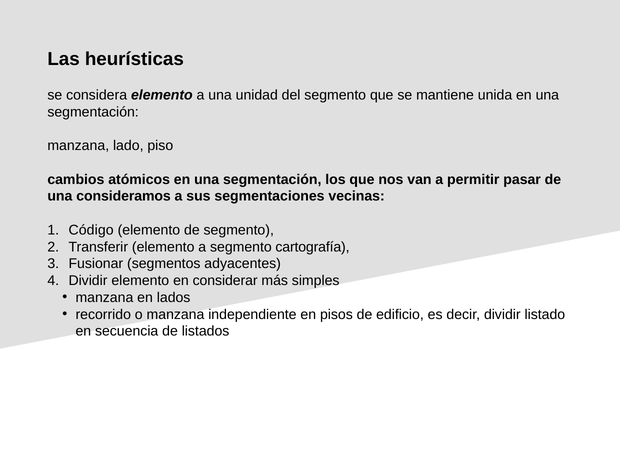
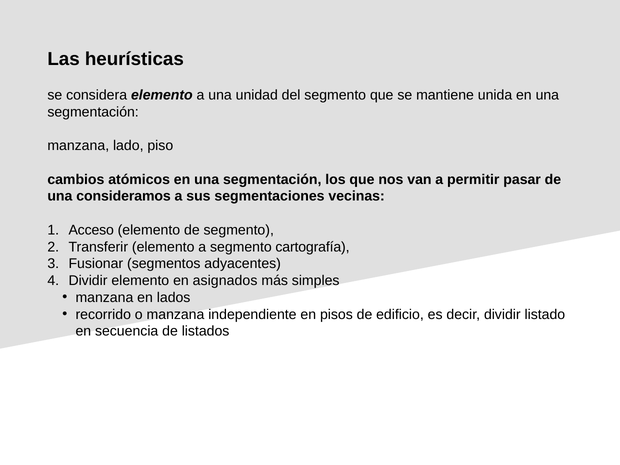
Código: Código -> Acceso (91, 230)
considerar: considerar -> asignados (225, 281)
